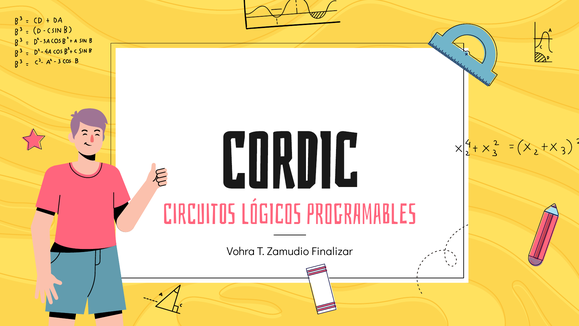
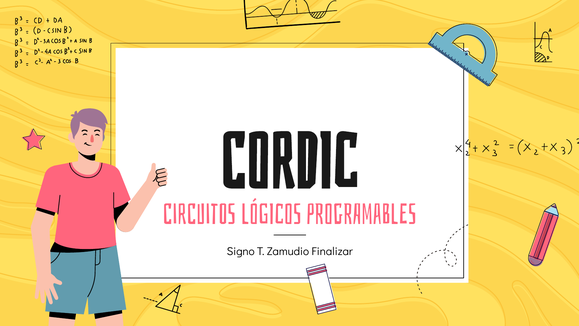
Vohra: Vohra -> Signo (241, 251)
